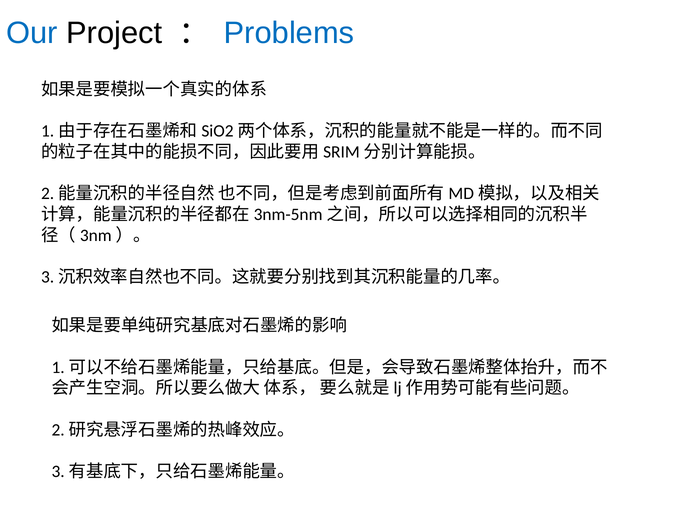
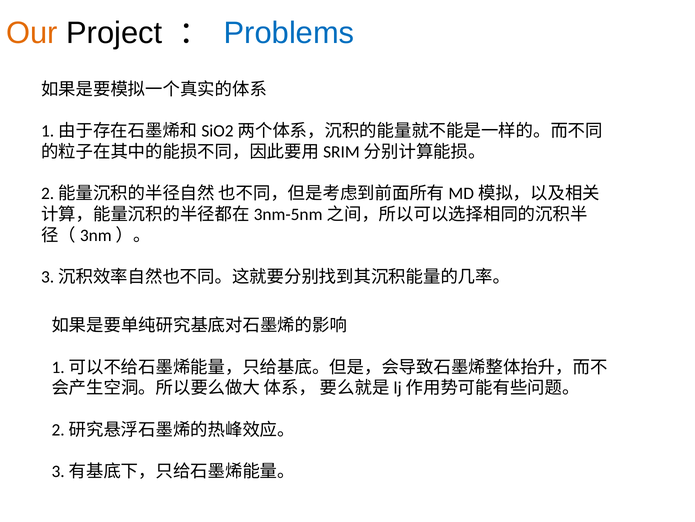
Our colour: blue -> orange (32, 33)
